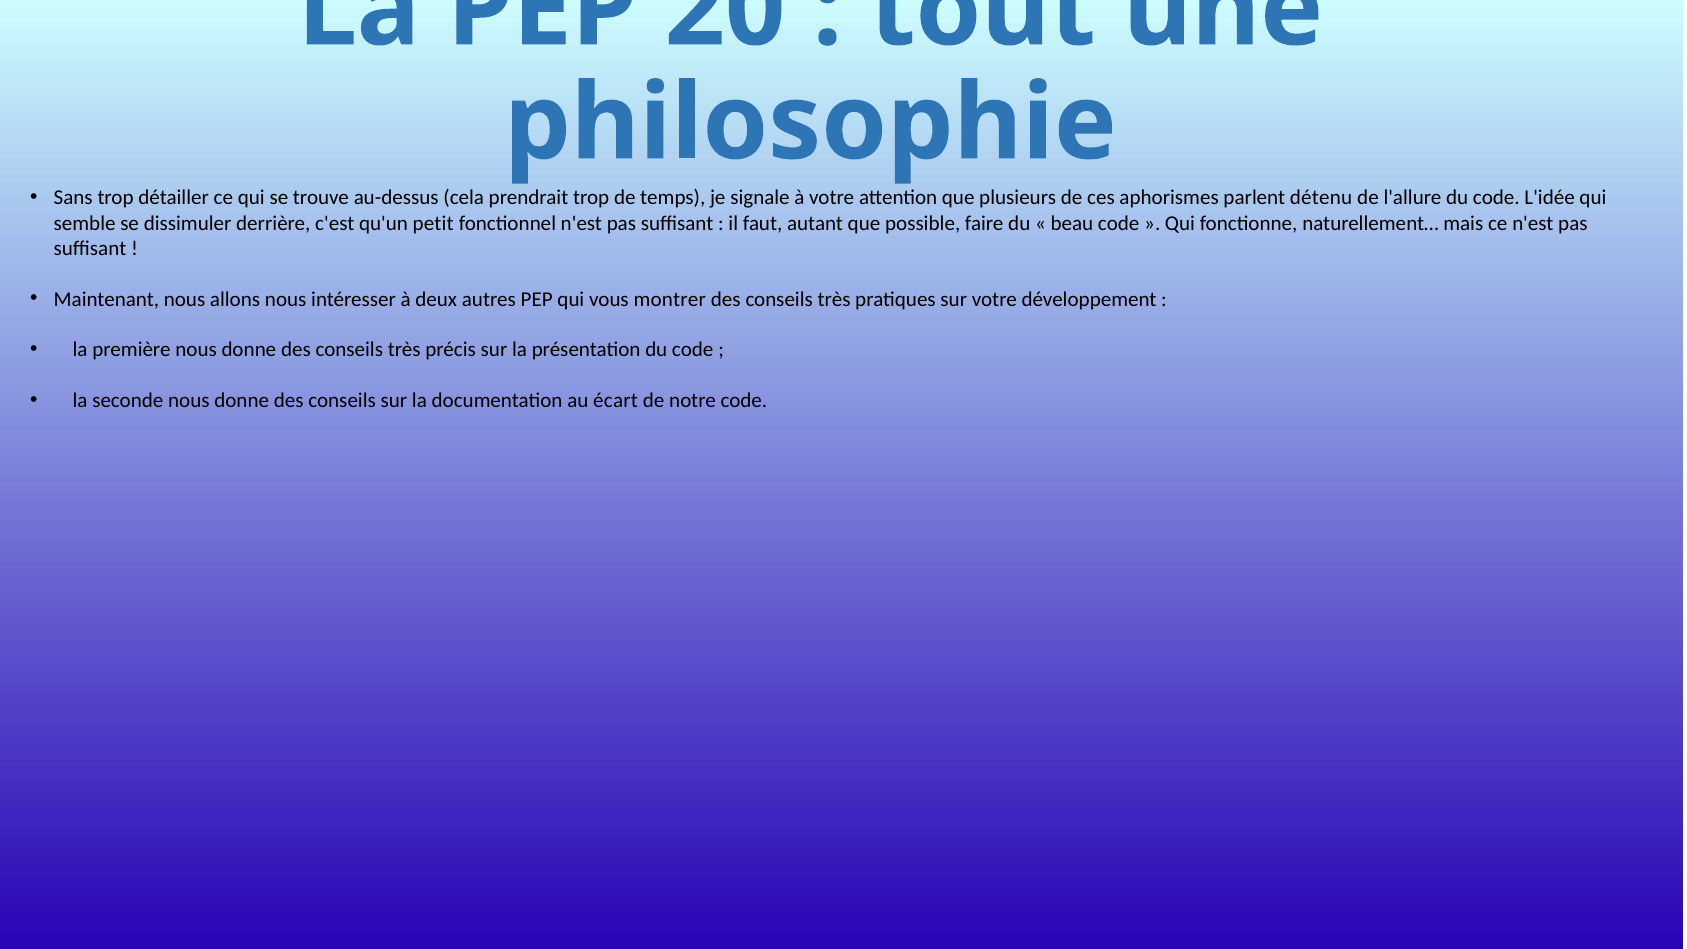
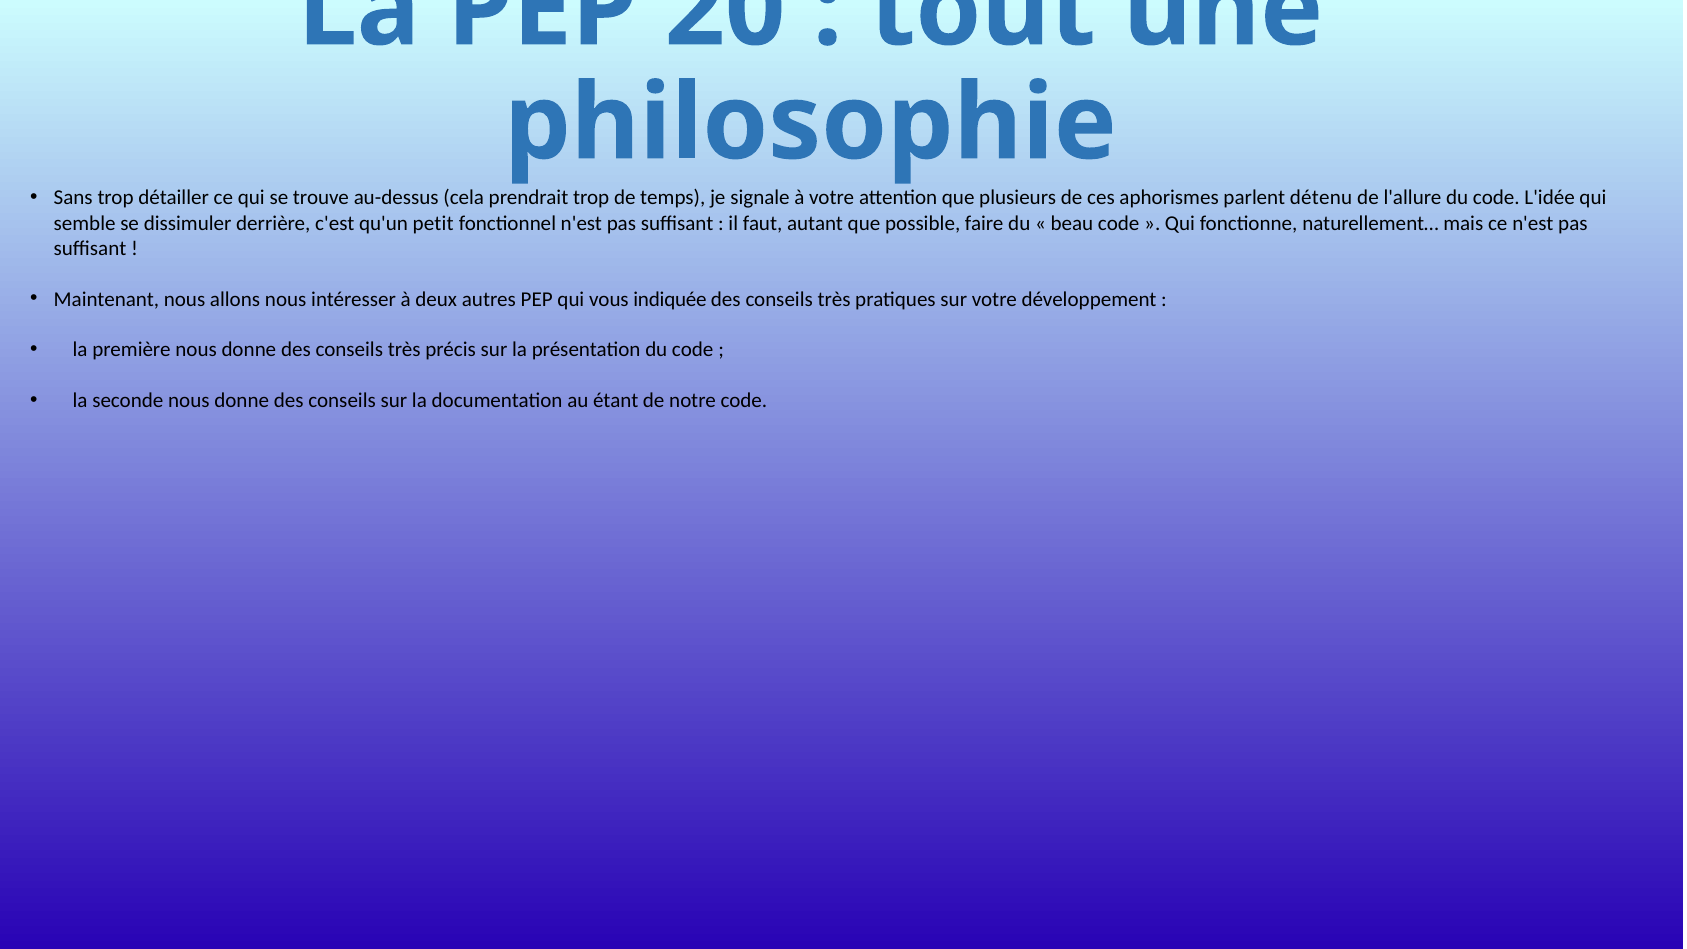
montrer: montrer -> indiquée (670, 299)
écart: écart -> étant (616, 400)
